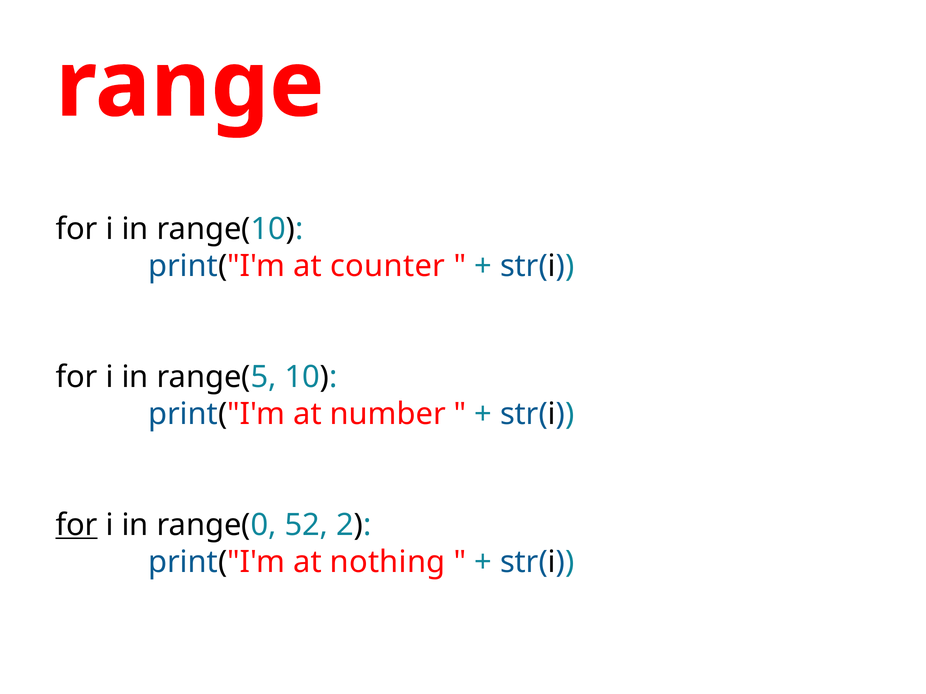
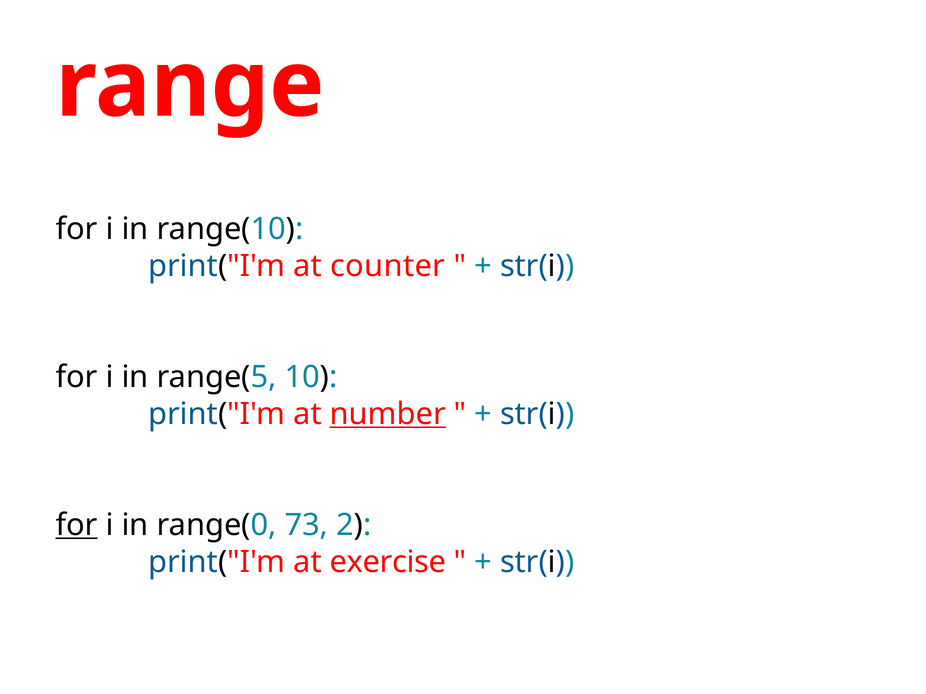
number underline: none -> present (388, 414)
52: 52 -> 73 (306, 525)
nothing: nothing -> exercise (388, 562)
